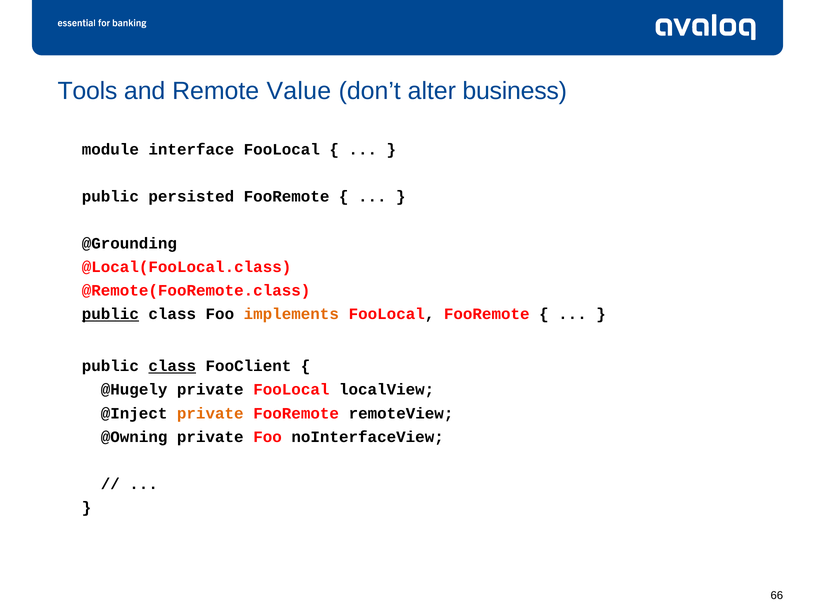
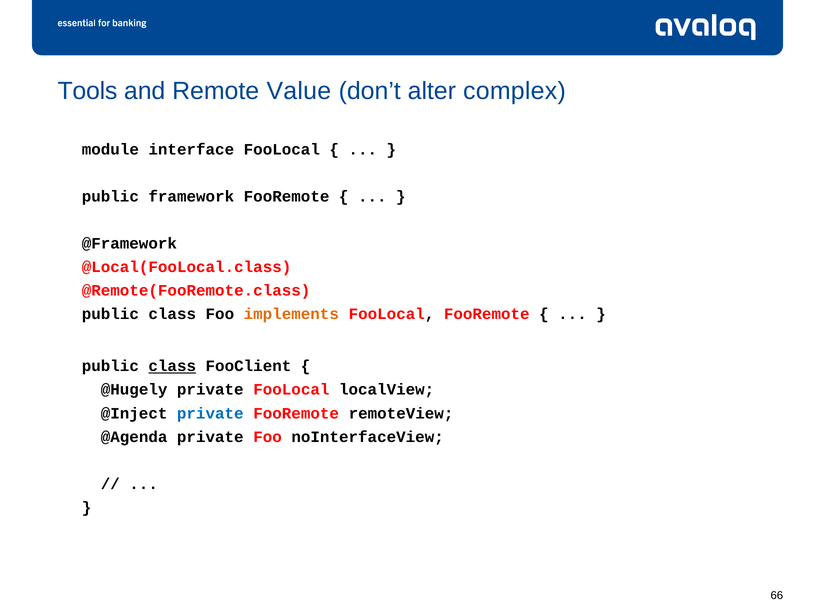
business: business -> complex (514, 91)
persisted: persisted -> framework (191, 197)
@Grounding: @Grounding -> @Framework (129, 244)
public underline: present -> none (110, 314)
private colour: orange -> blue (210, 413)
@Owning: @Owning -> @Agenda (134, 437)
